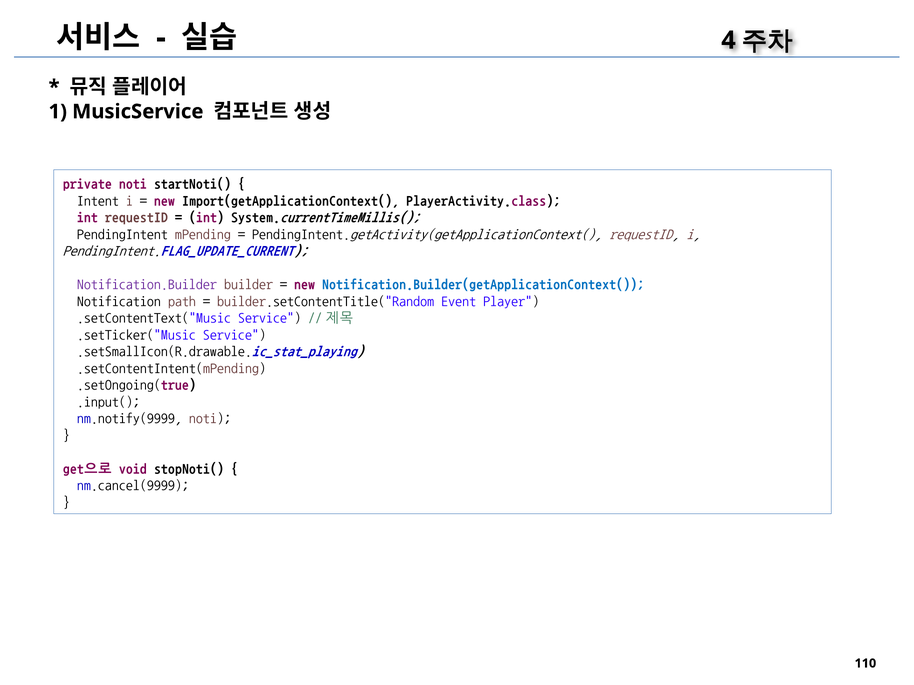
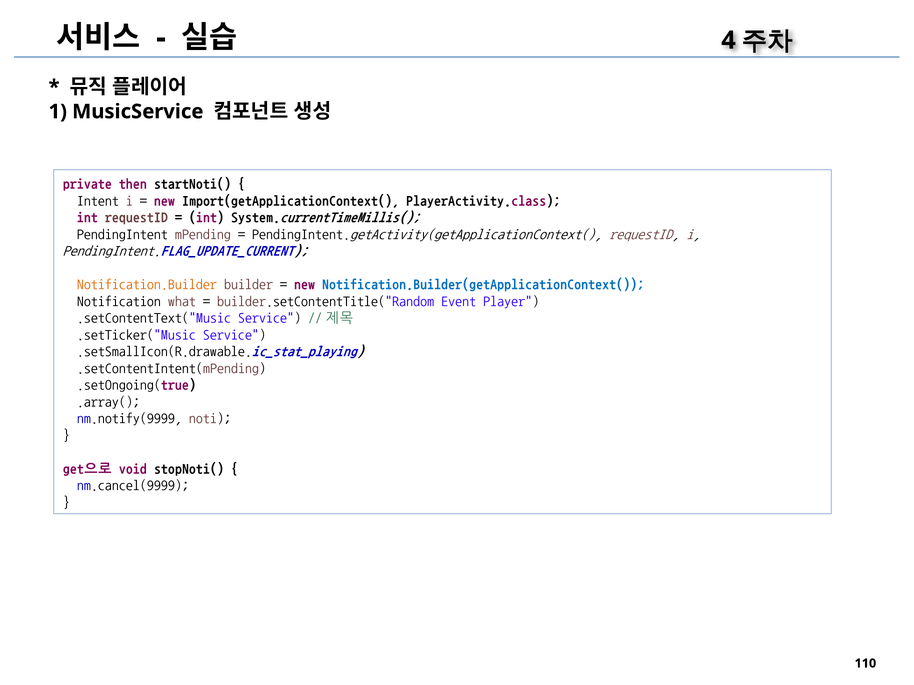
private noti: noti -> then (133, 184)
Notification.Builder colour: purple -> orange (147, 284)
path: path -> what (182, 301)
.input(: .input( -> .array( (108, 402)
